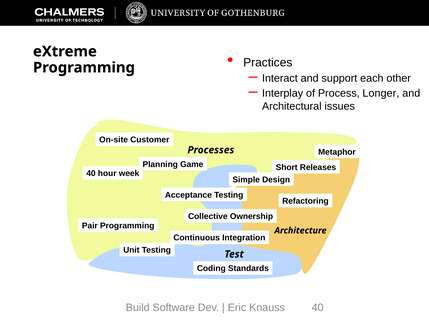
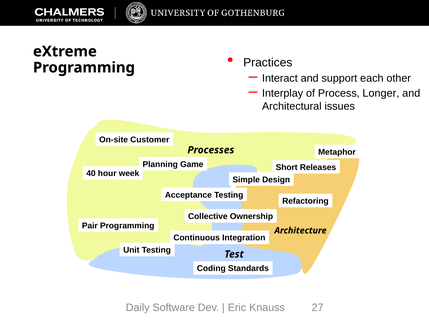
Build: Build -> Daily (138, 308)
Knauss 40: 40 -> 27 (318, 308)
